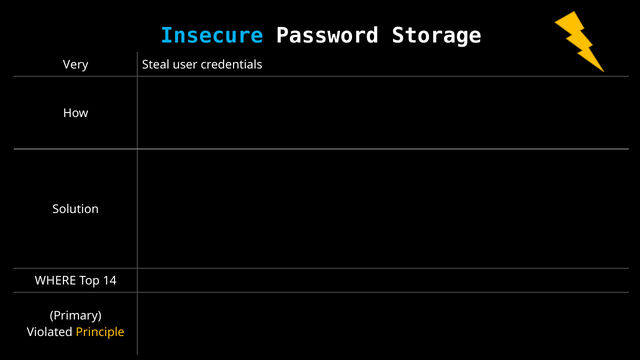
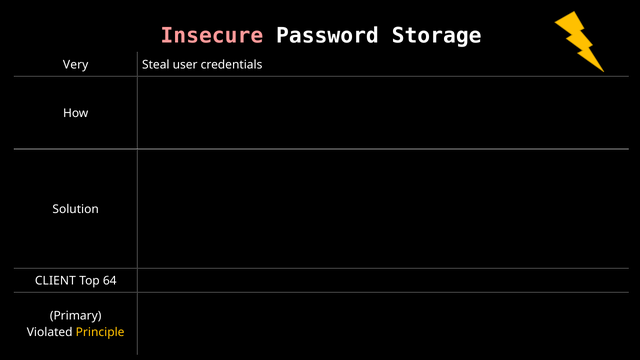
Insecure colour: light blue -> pink (212, 36)
WHERE: WHERE -> CLIENT (55, 281)
14: 14 -> 64 (110, 281)
